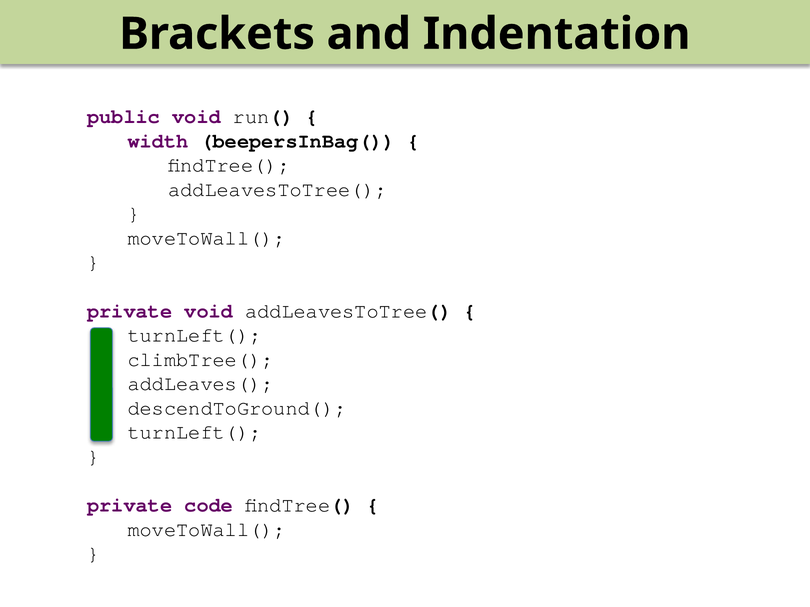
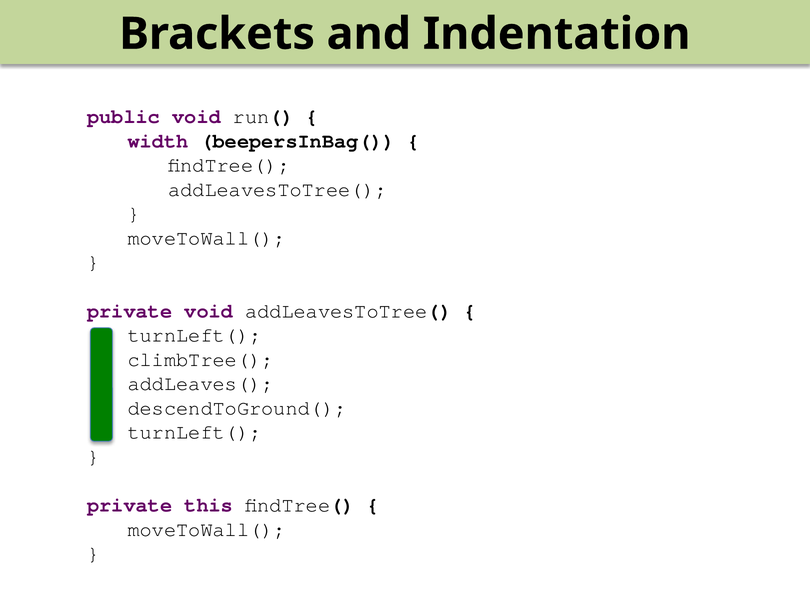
code: code -> this (209, 506)
